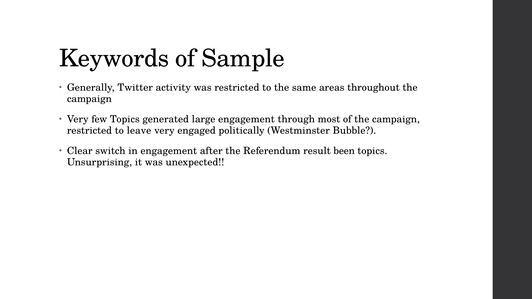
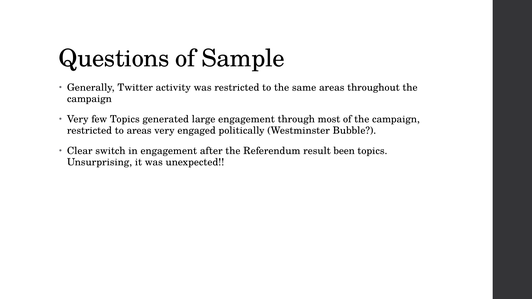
Keywords: Keywords -> Questions (114, 58)
to leave: leave -> areas (139, 131)
